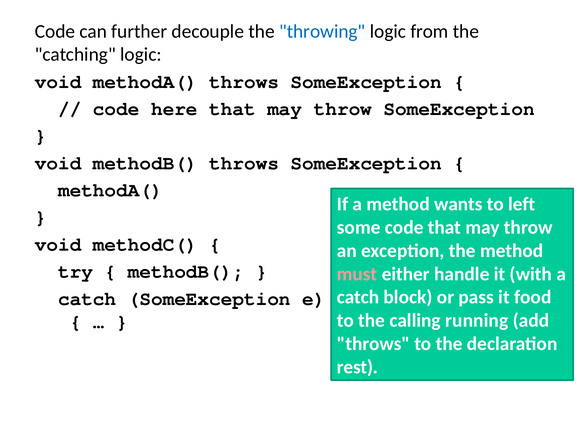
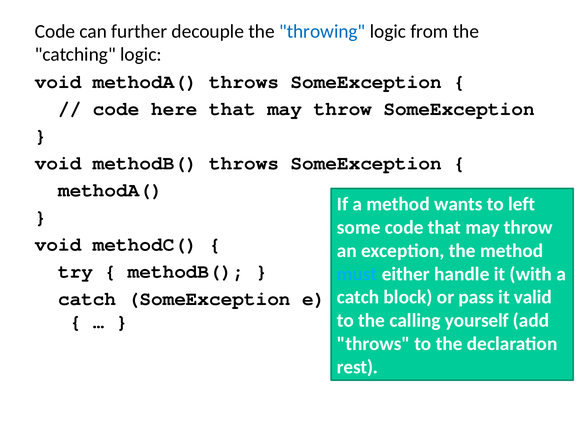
must colour: pink -> light blue (357, 274)
food: food -> valid (533, 297)
running: running -> yourself (477, 320)
